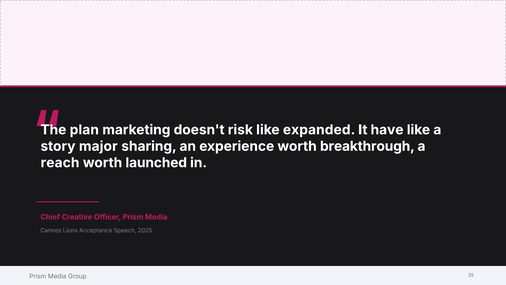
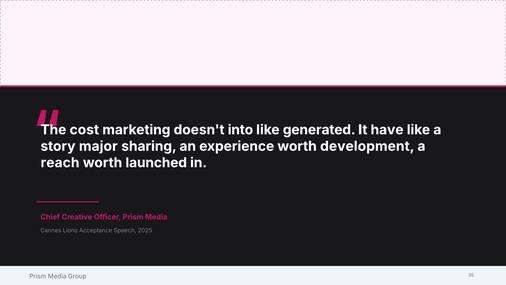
plan: plan -> cost (84, 130)
risk: risk -> into (240, 130)
expanded: expanded -> generated (319, 130)
breakthrough: breakthrough -> development (367, 146)
